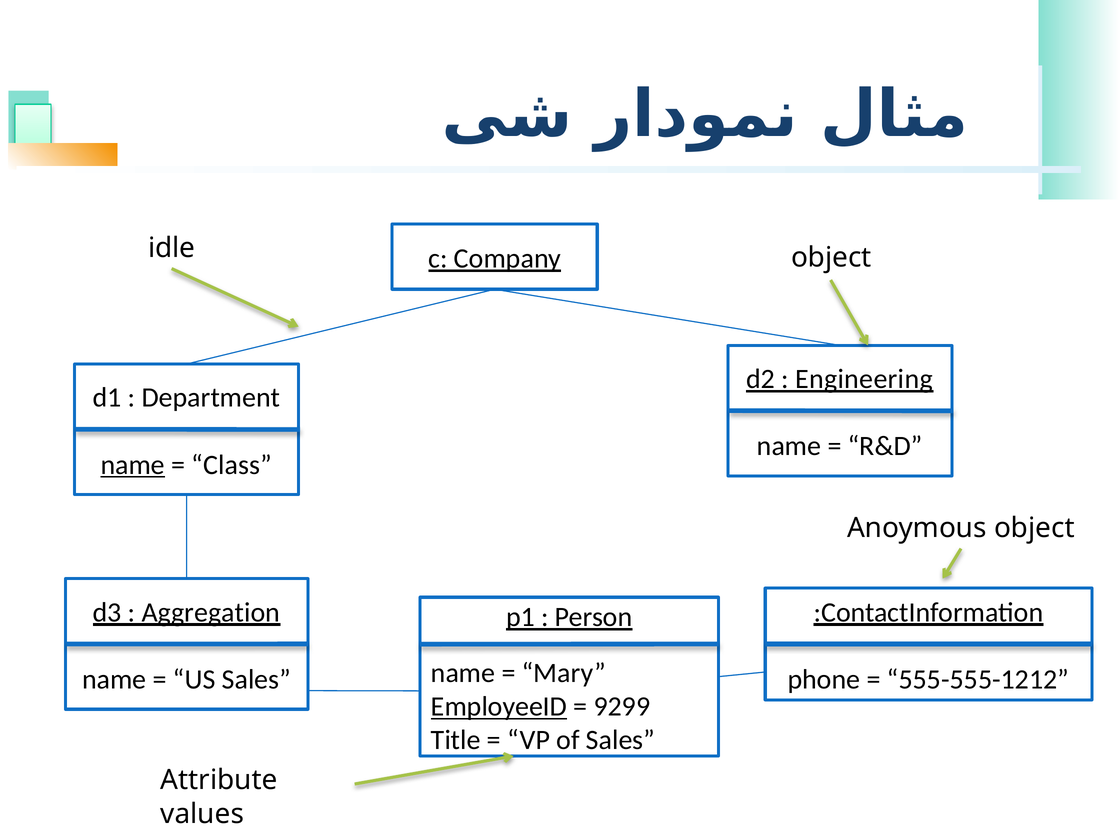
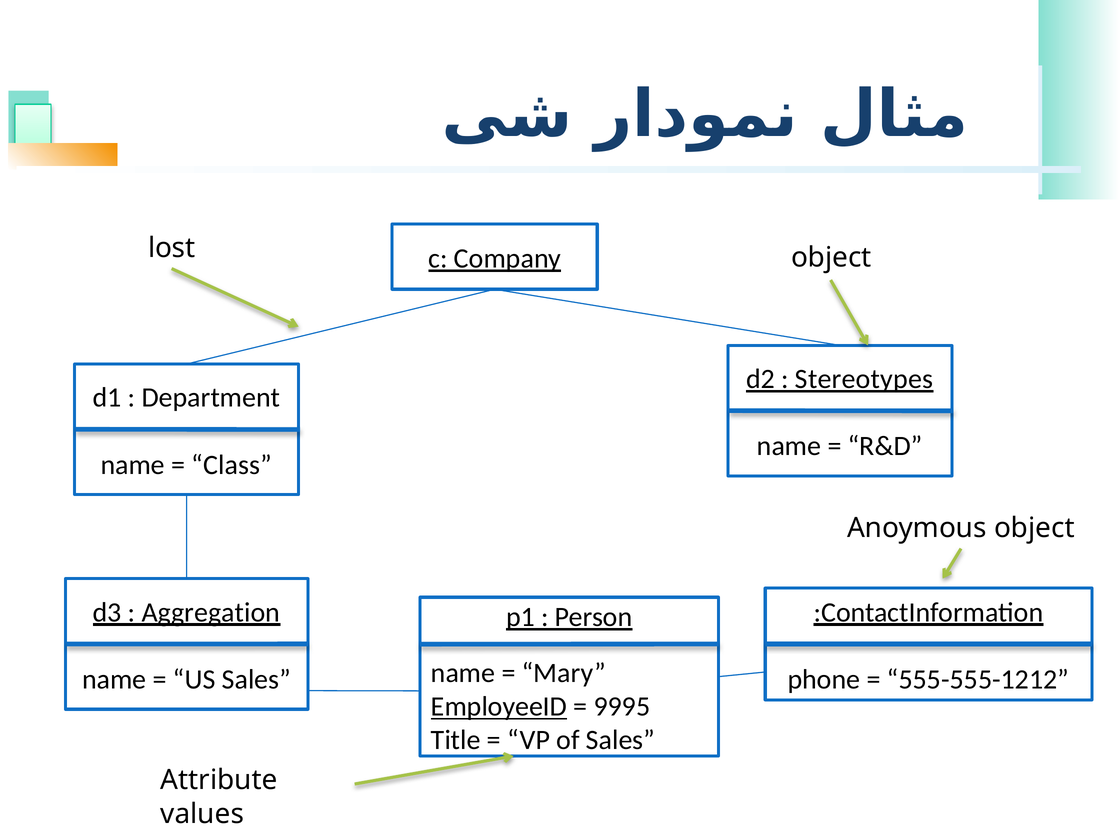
idle: idle -> lost (172, 248)
Engineering: Engineering -> Stereotypes (864, 379)
name underline: present -> none (133, 465)
9299: 9299 -> 9995 (622, 707)
